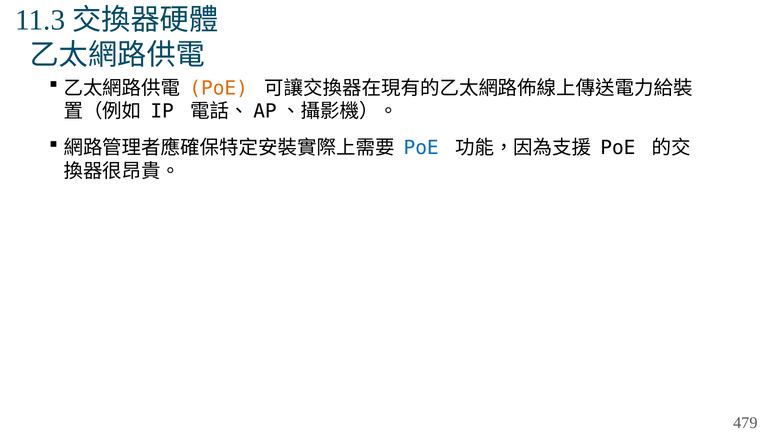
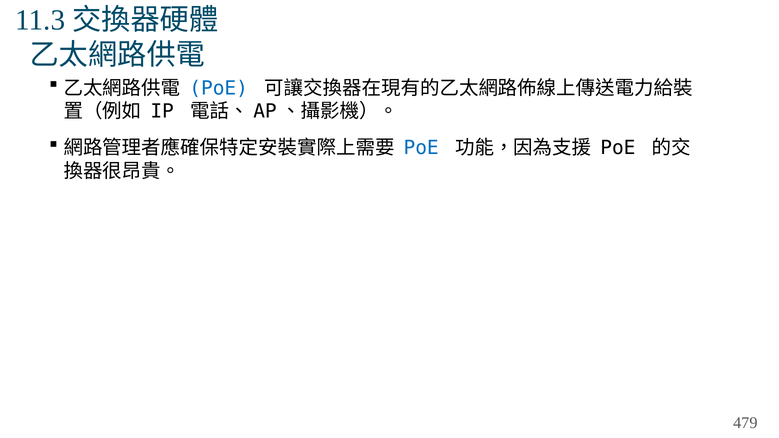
PoE colour: orange -> blue (219, 88)
